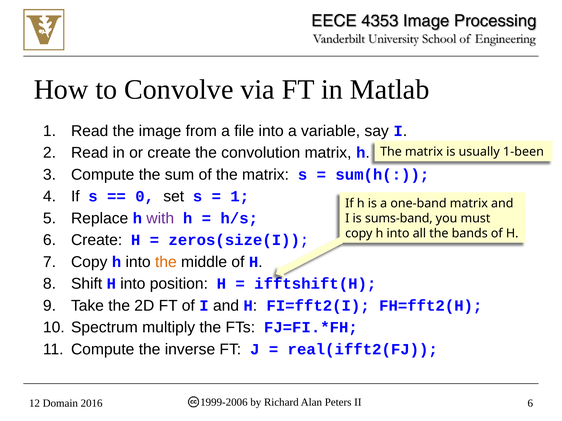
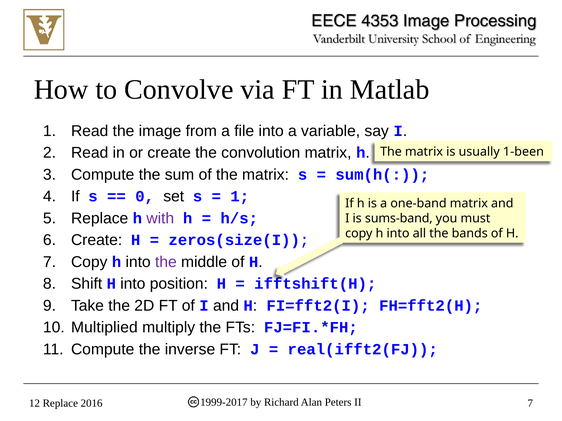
the colour: orange -> purple (166, 262)
Spectrum: Spectrum -> Multiplied (104, 328)
12 Domain: Domain -> Replace (60, 404)
1999-2006: 1999-2006 -> 1999-2017 (224, 403)
II 6: 6 -> 7 (530, 404)
